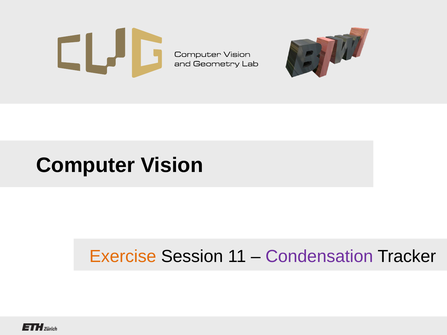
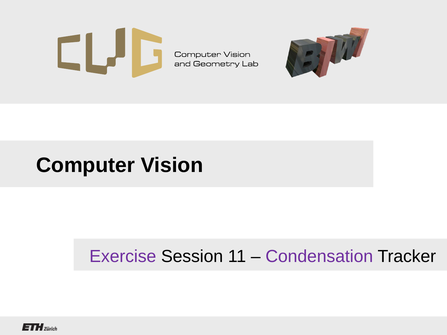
Exercise colour: orange -> purple (123, 257)
